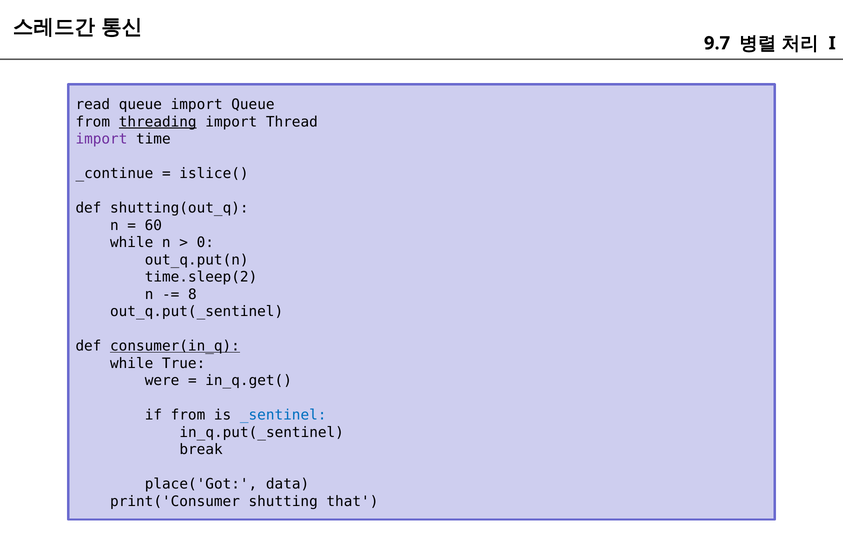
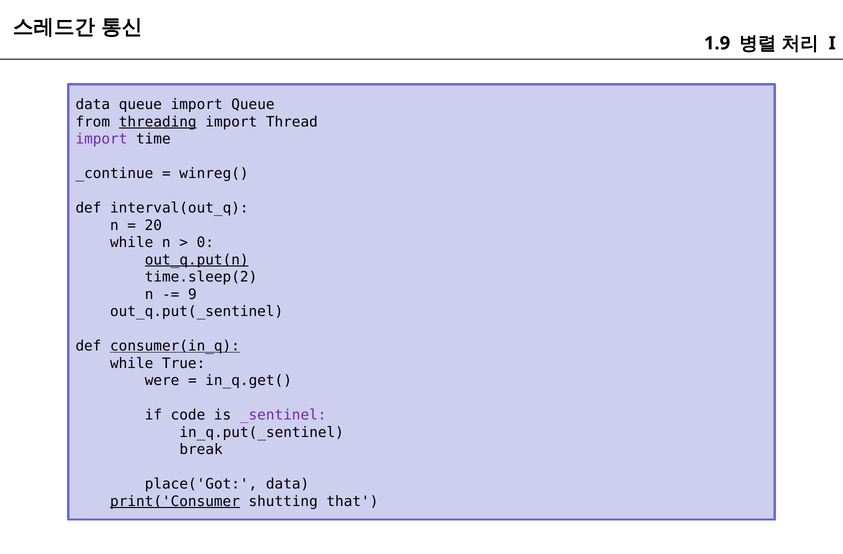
9.7: 9.7 -> 1.9 (717, 43)
read: read -> data (93, 105)
islice(: islice( -> winreg( (214, 174)
shutting(out_q: shutting(out_q -> interval(out_q (179, 208)
60: 60 -> 20 (153, 225)
out_q.put(n underline: none -> present (197, 260)
8: 8 -> 9 (192, 294)
if from: from -> code (188, 415)
_sentinel colour: blue -> purple (283, 415)
print('Consumer underline: none -> present (175, 501)
